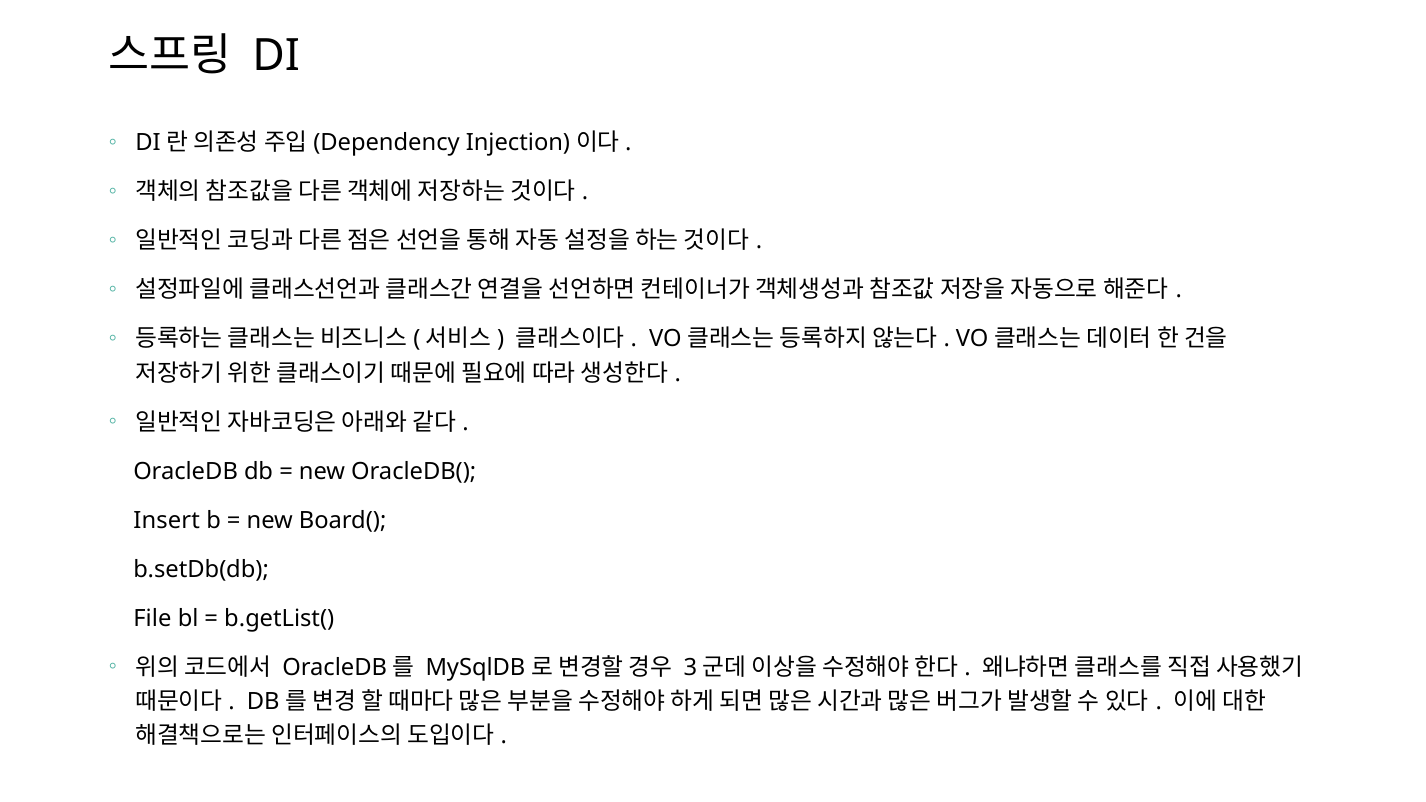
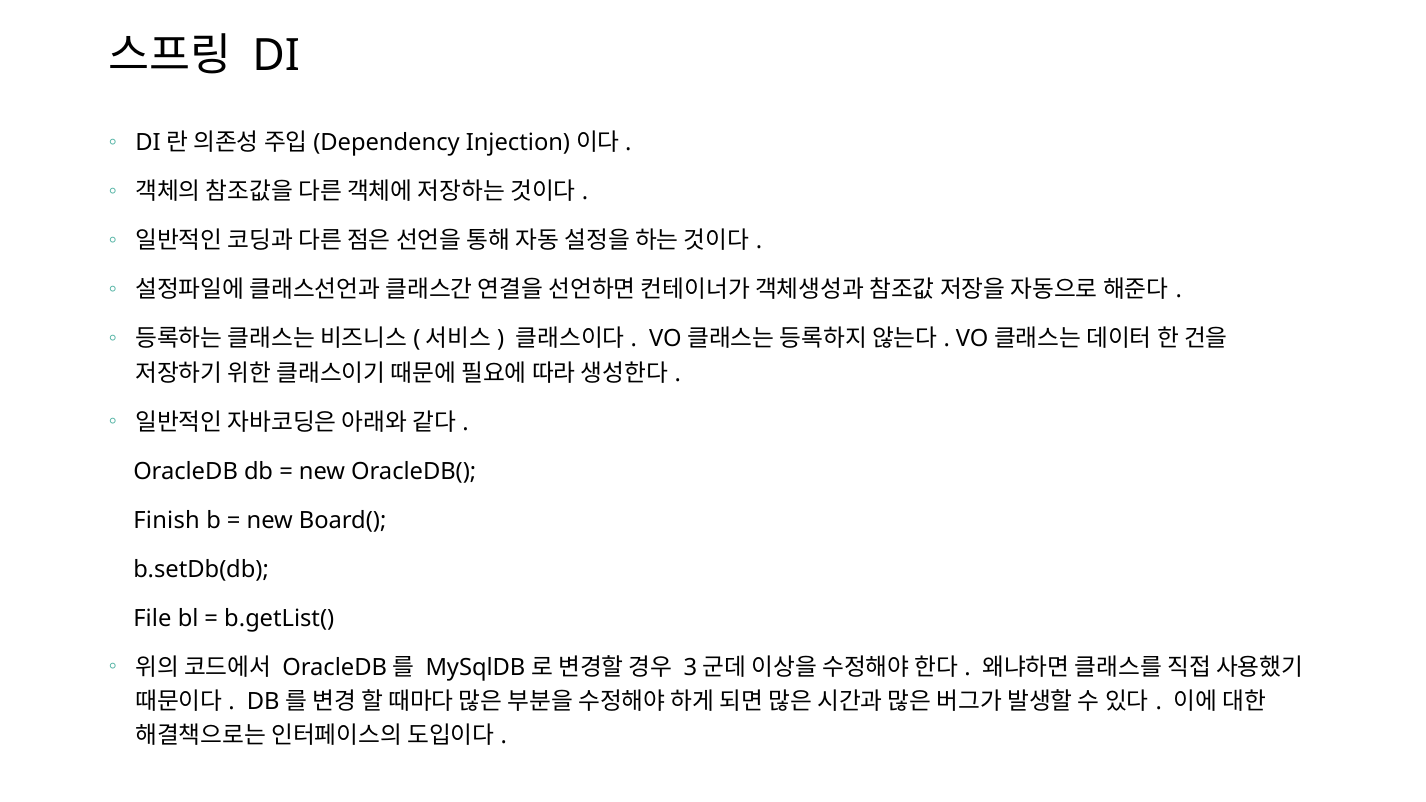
Insert: Insert -> Finish (167, 520)
